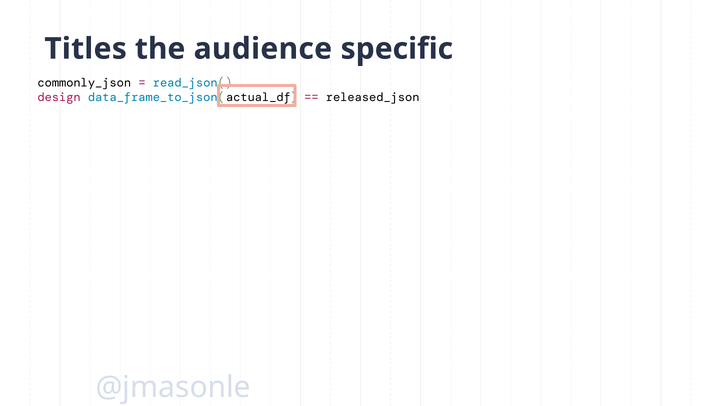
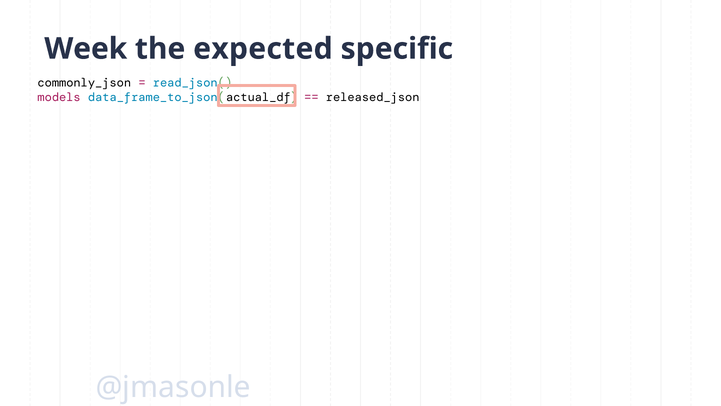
Titles: Titles -> Week (86, 49)
audience: audience -> expected (263, 49)
design: design -> models (59, 97)
